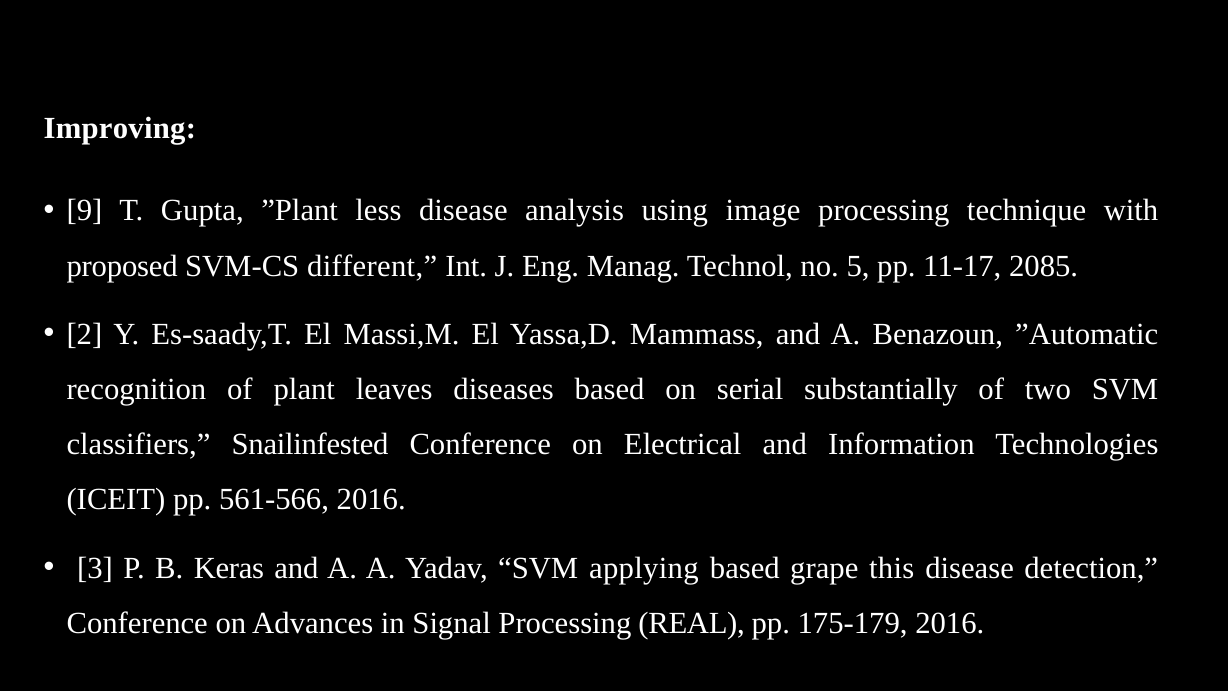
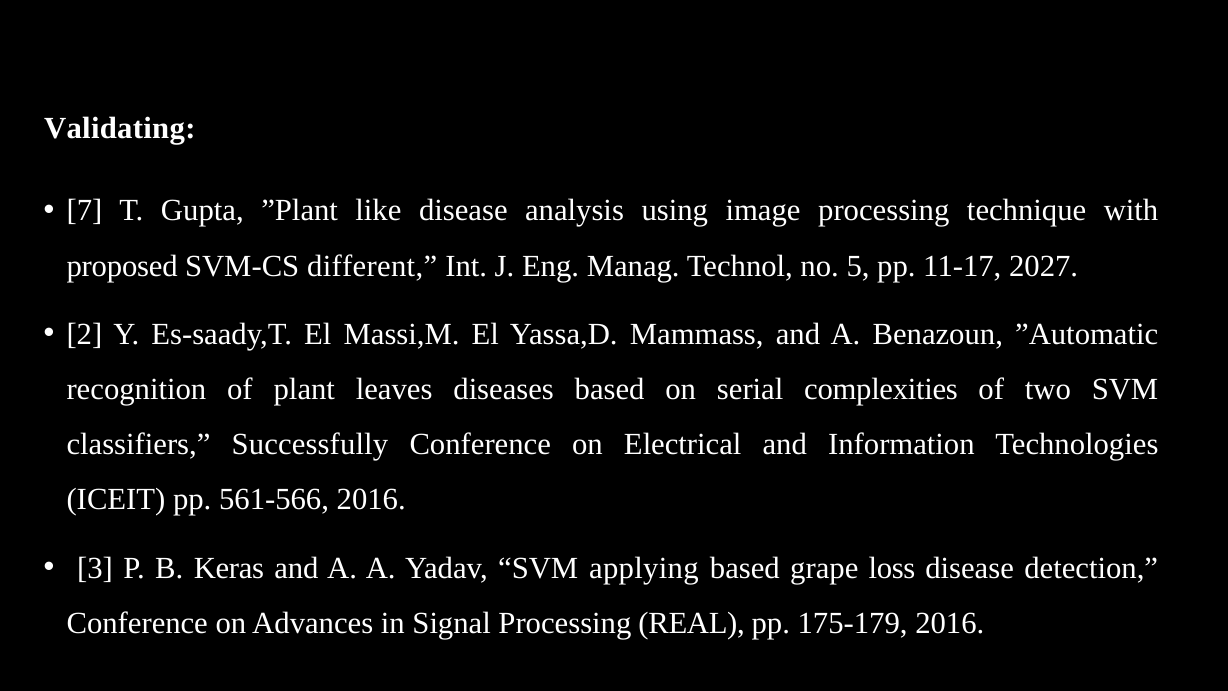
Improving: Improving -> Validating (120, 128)
9: 9 -> 7 (84, 211)
less: less -> like (378, 211)
2085: 2085 -> 2027 (1044, 266)
substantially: substantially -> complexities (881, 389)
Snailinfested: Snailinfested -> Successfully (310, 444)
this: this -> loss (892, 568)
